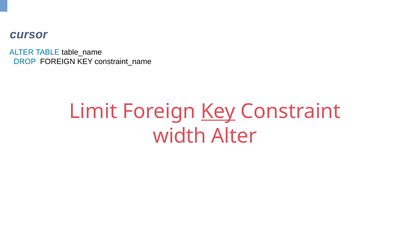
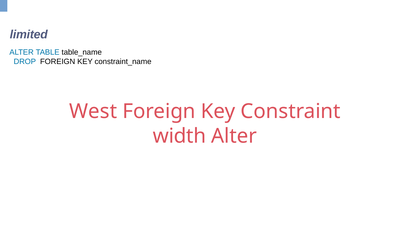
cursor: cursor -> limited (29, 35)
Limit: Limit -> West (93, 111)
Key underline: present -> none (218, 111)
